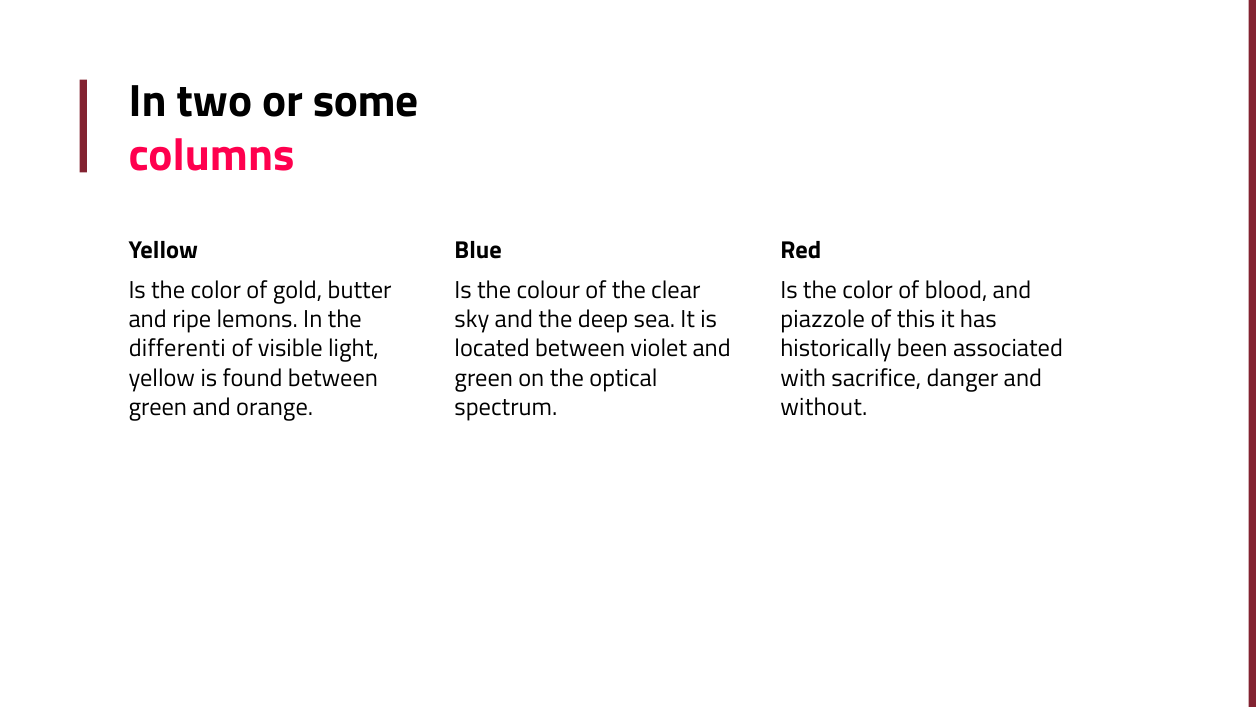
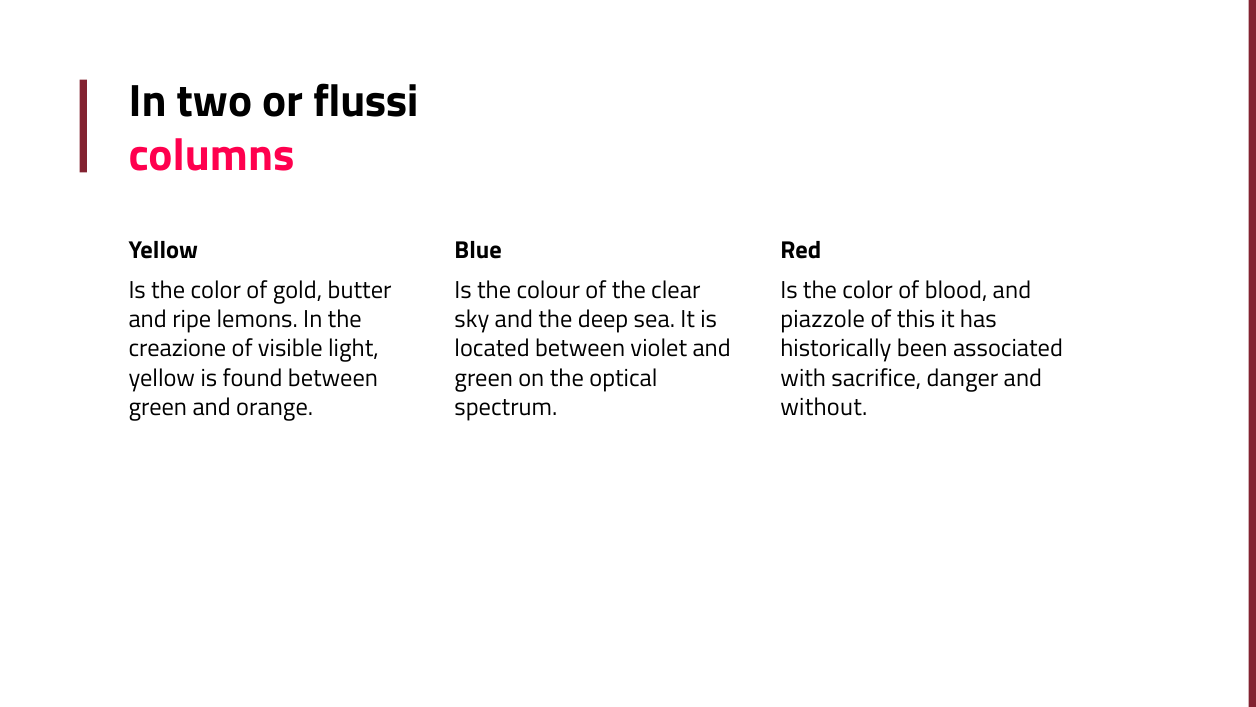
some: some -> flussi (366, 101)
differenti: differenti -> creazione (177, 349)
